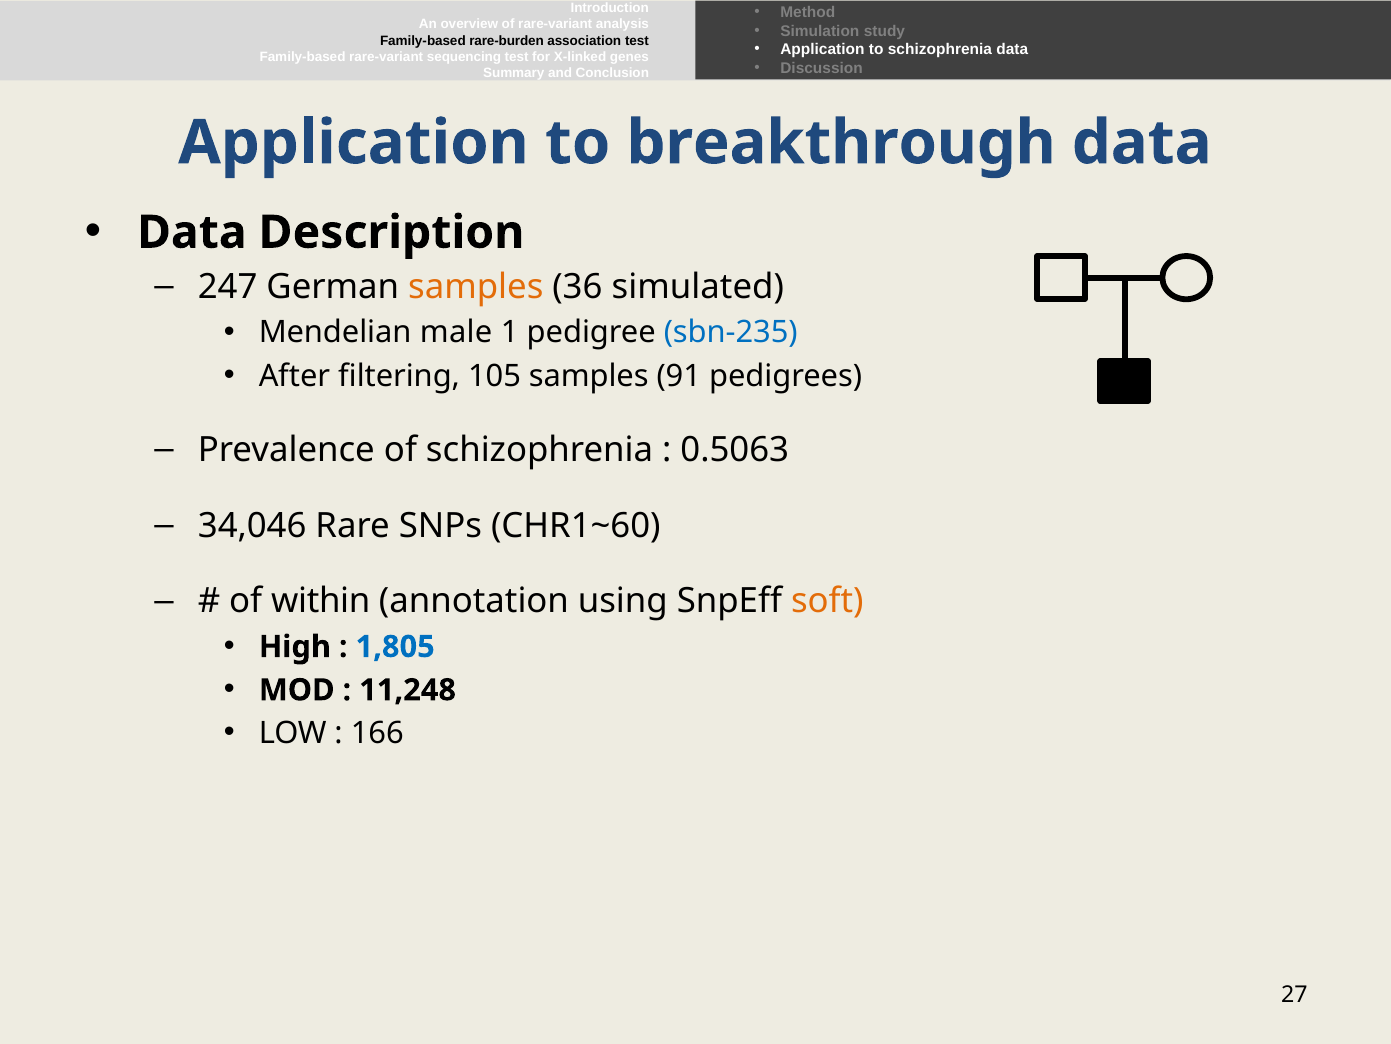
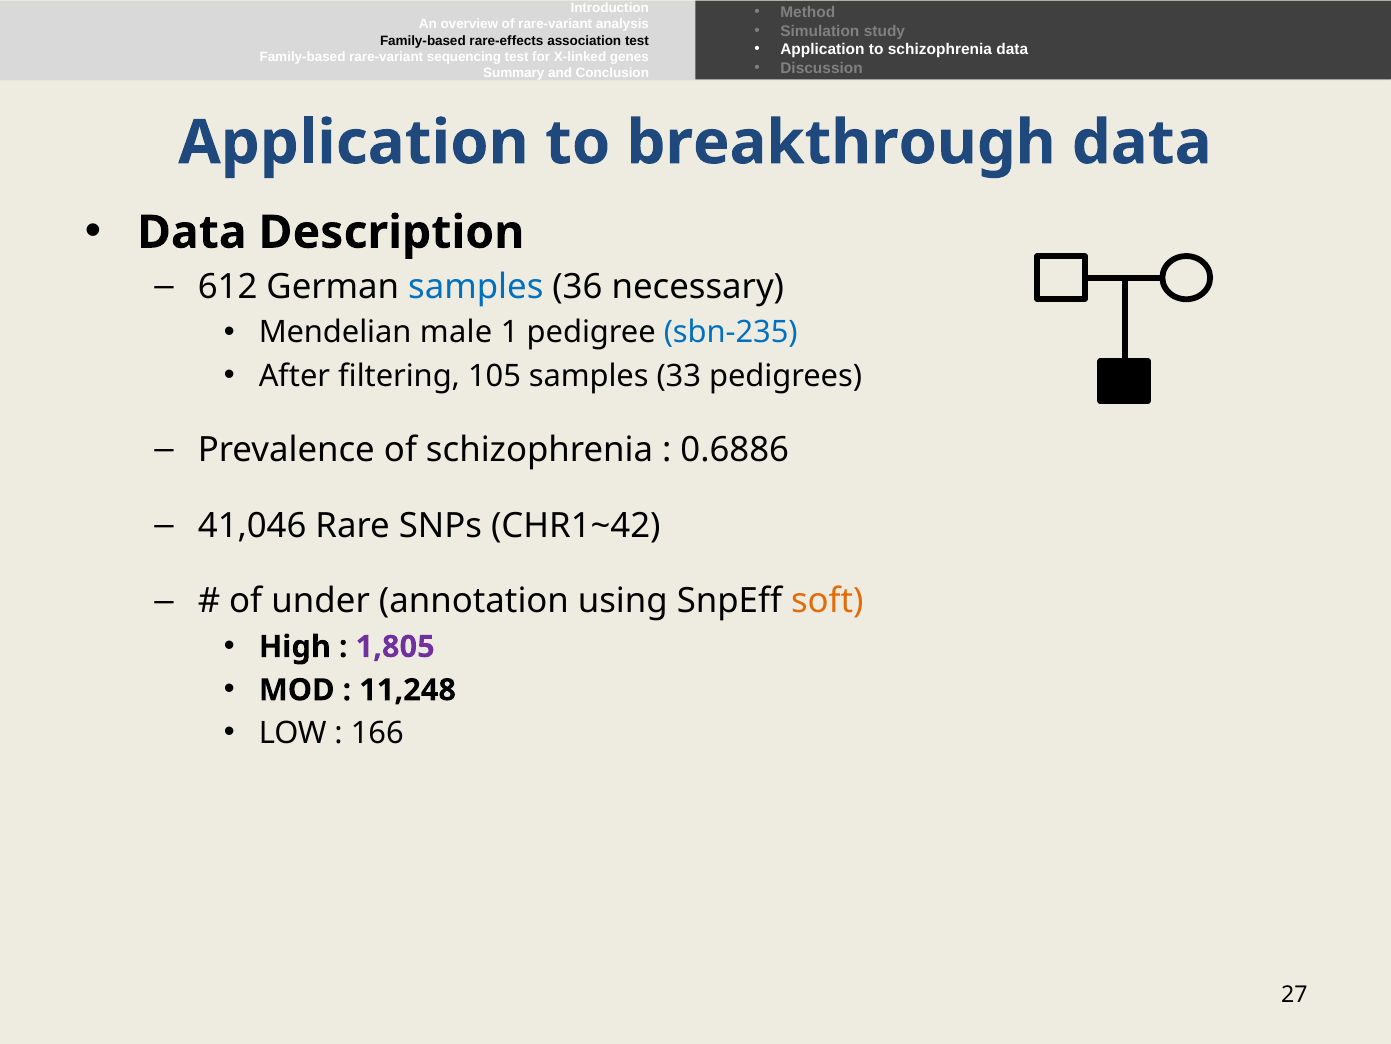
rare-burden: rare-burden -> rare-effects (506, 41)
247: 247 -> 612 (228, 287)
samples colour: orange -> blue (476, 287)
simulated: simulated -> necessary (698, 287)
91: 91 -> 33 (679, 376)
0.5063: 0.5063 -> 0.6886 (735, 449)
34,046: 34,046 -> 41,046 (252, 525)
CHR1~60: CHR1~60 -> CHR1~42 (576, 525)
within: within -> under (321, 601)
1,805 colour: blue -> purple (395, 646)
